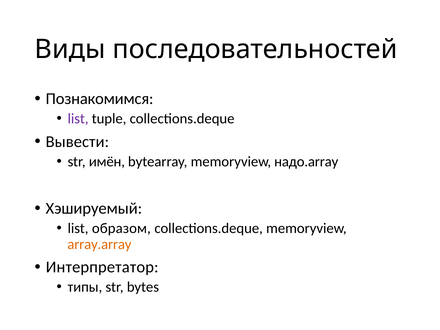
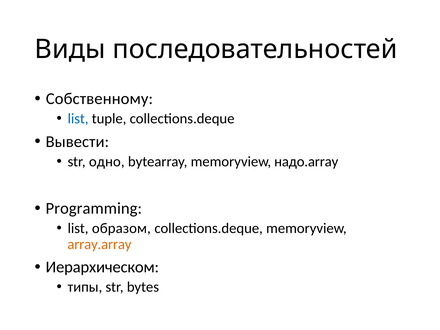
Познакомимся: Познакомимся -> Собственному (99, 99)
list colour: purple -> blue (78, 119)
имён: имён -> одно (107, 162)
Хэшируемый: Хэшируемый -> Programming (94, 208)
Интерпретатор: Интерпретатор -> Иерархическом (102, 267)
